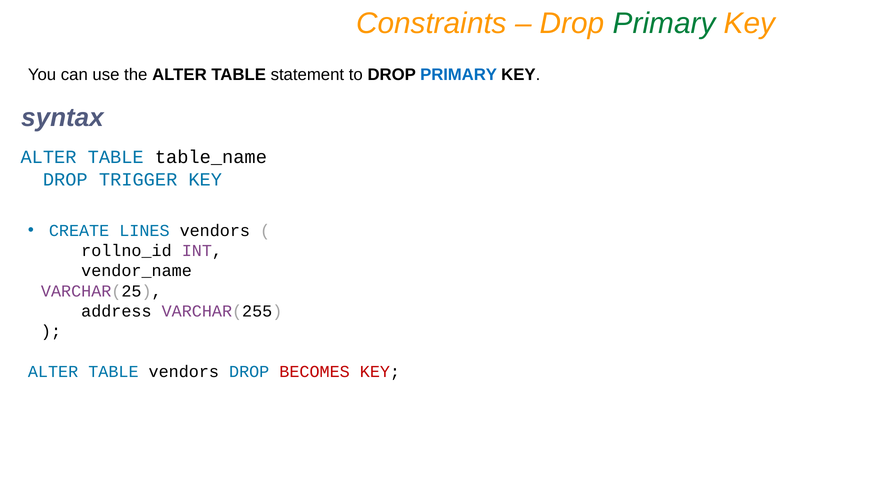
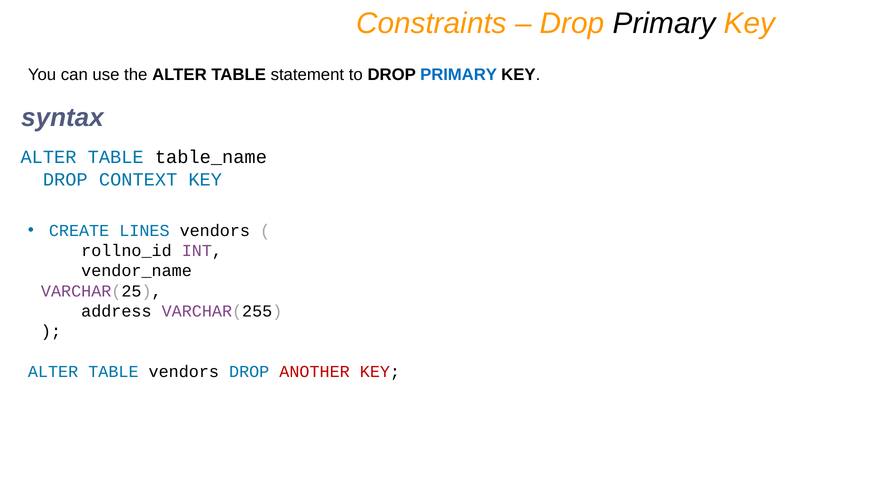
Primary colour: green -> black (664, 23)
TRIGGER: TRIGGER -> CONTEXT (138, 180)
BECOMES: BECOMES -> ANOTHER (315, 372)
